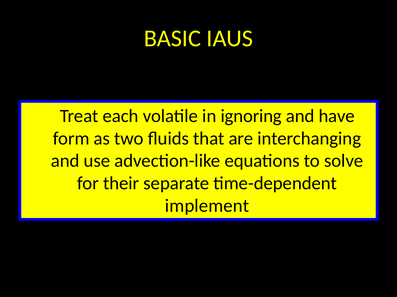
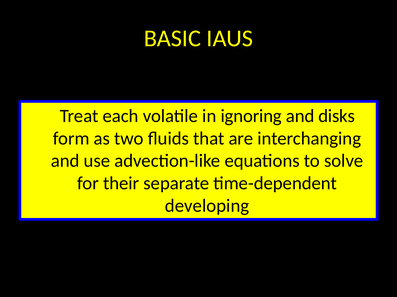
have: have -> disks (337, 116)
implement: implement -> developing (207, 206)
